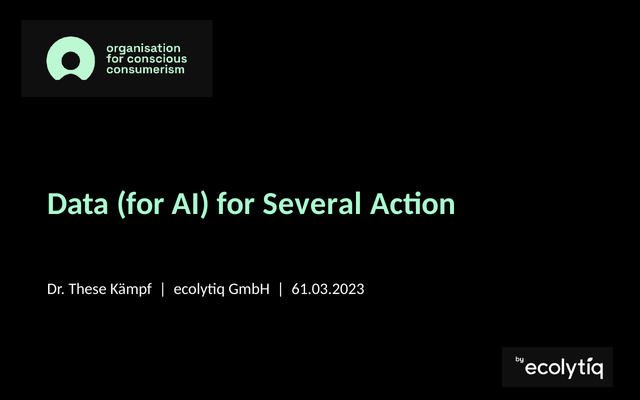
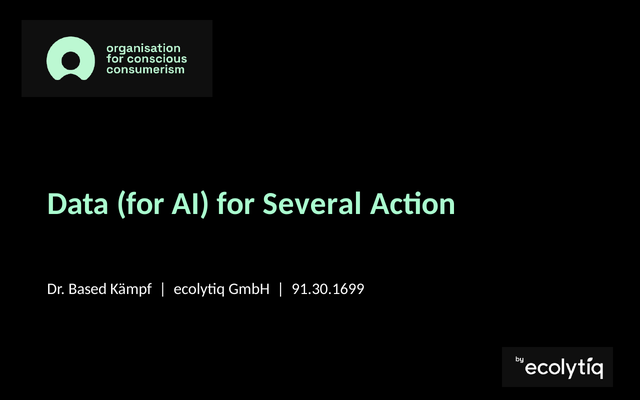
These: These -> Based (88, 289)
61.03.2023: 61.03.2023 -> 91.30.1699 (328, 289)
